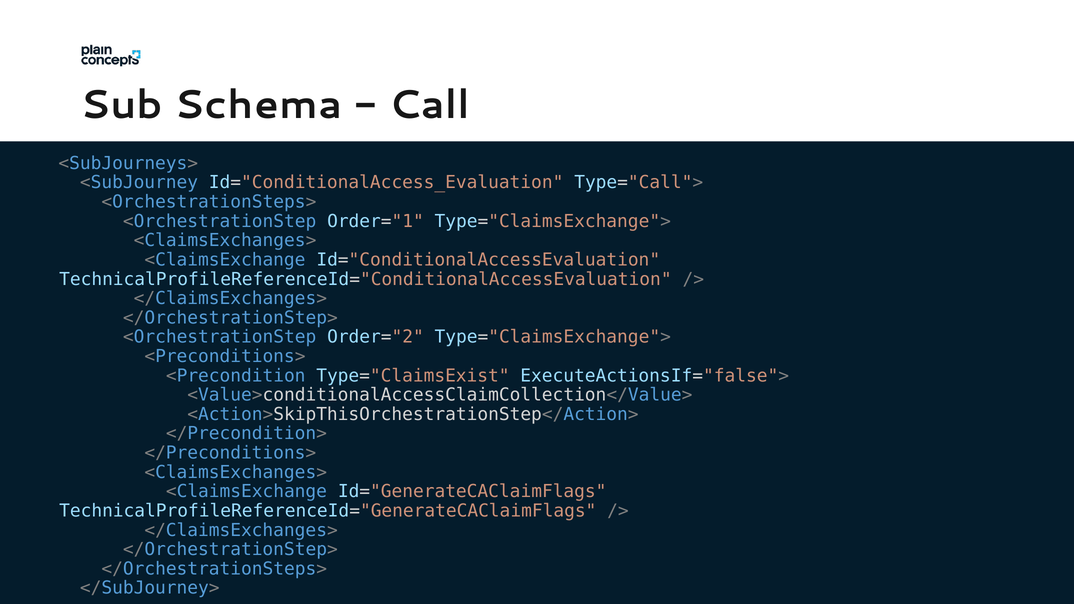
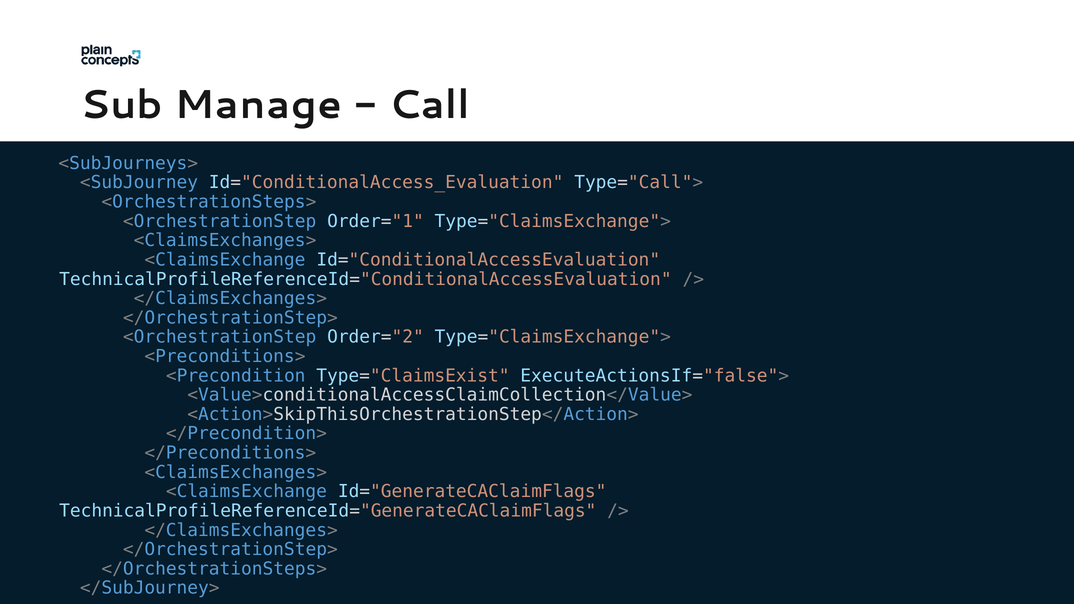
Schema: Schema -> Manage (258, 105)
